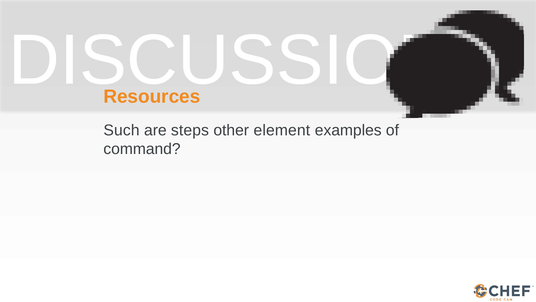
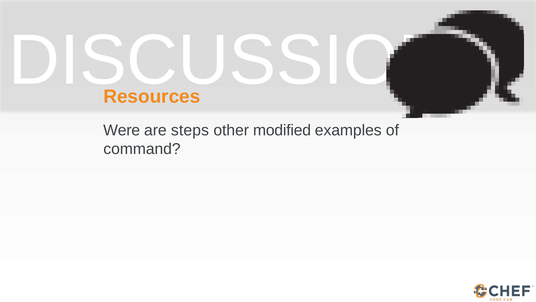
Such: Such -> Were (122, 130)
element: element -> modified (282, 130)
